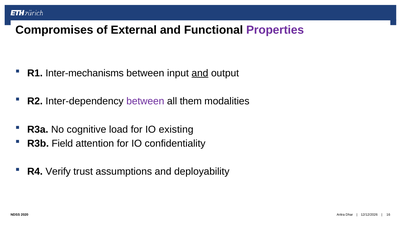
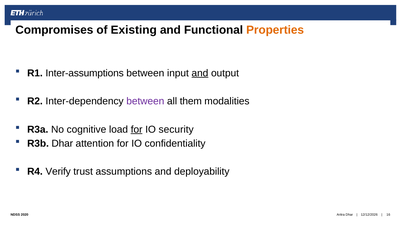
External: External -> Existing (134, 30)
Properties colour: purple -> orange (275, 30)
Inter-mechanisms: Inter-mechanisms -> Inter-assumptions (85, 73)
for underline: none -> present (137, 130)
existing: existing -> security (176, 130)
R3b Field: Field -> Dhar (62, 144)
